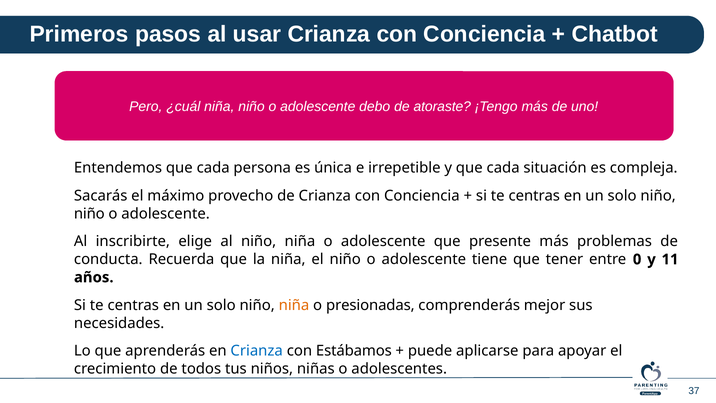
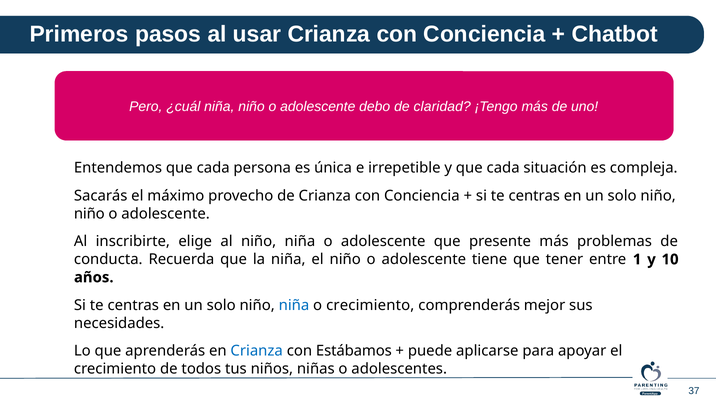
atoraste: atoraste -> claridad (442, 107)
0: 0 -> 1 (637, 259)
11: 11 -> 10 (670, 259)
niña colour: orange -> blue (294, 305)
o presionadas: presionadas -> crecimiento (370, 305)
